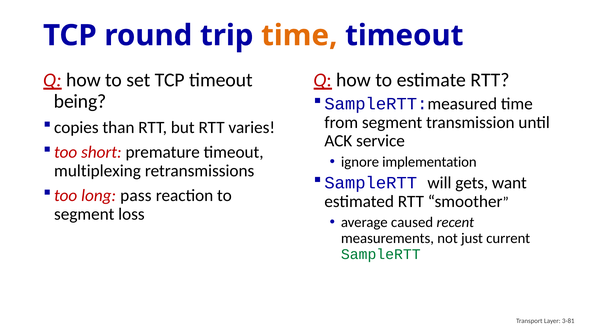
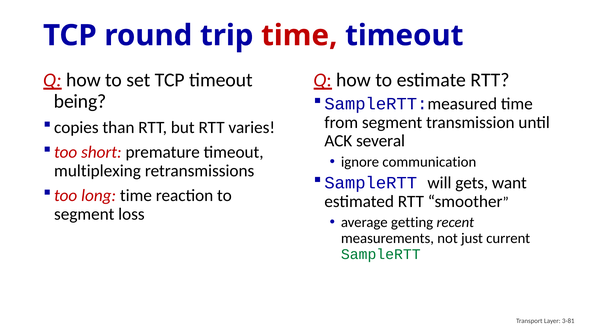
time colour: orange -> red (299, 35)
service: service -> several (381, 141)
implementation: implementation -> communication (429, 162)
long pass: pass -> time (136, 195)
caused: caused -> getting (412, 222)
